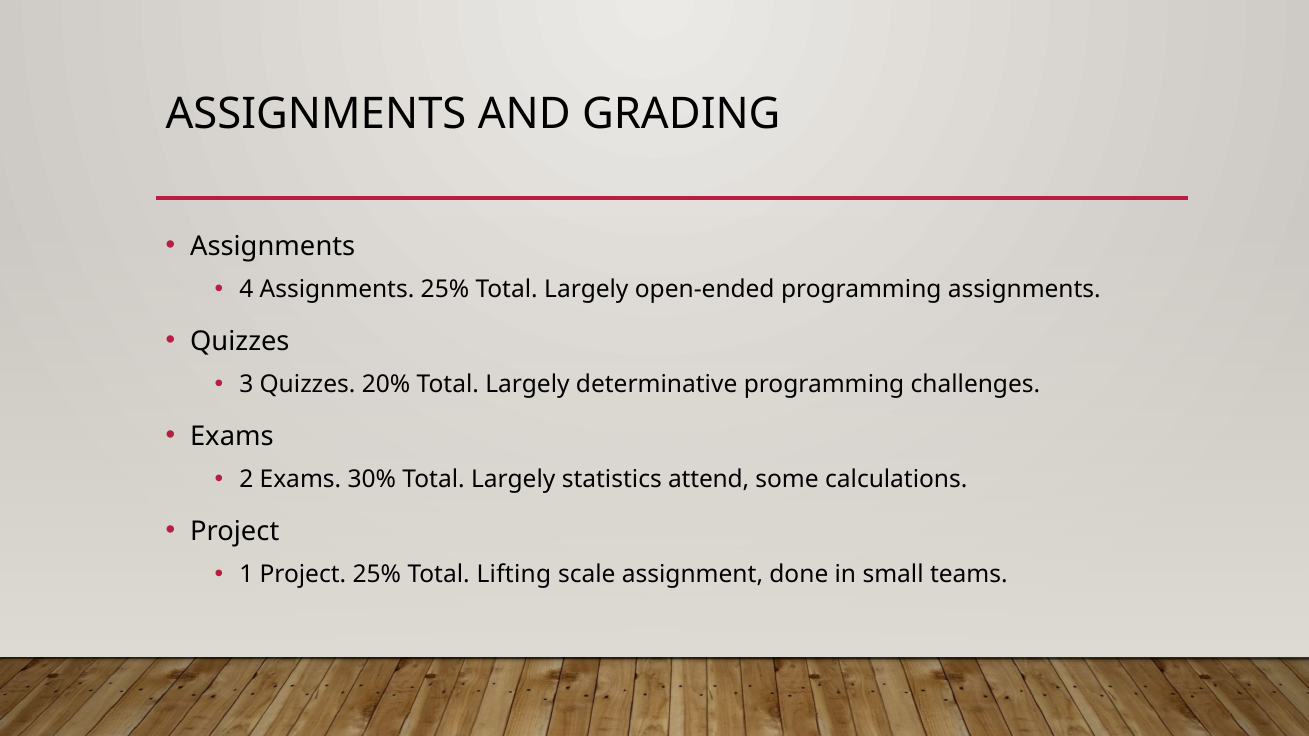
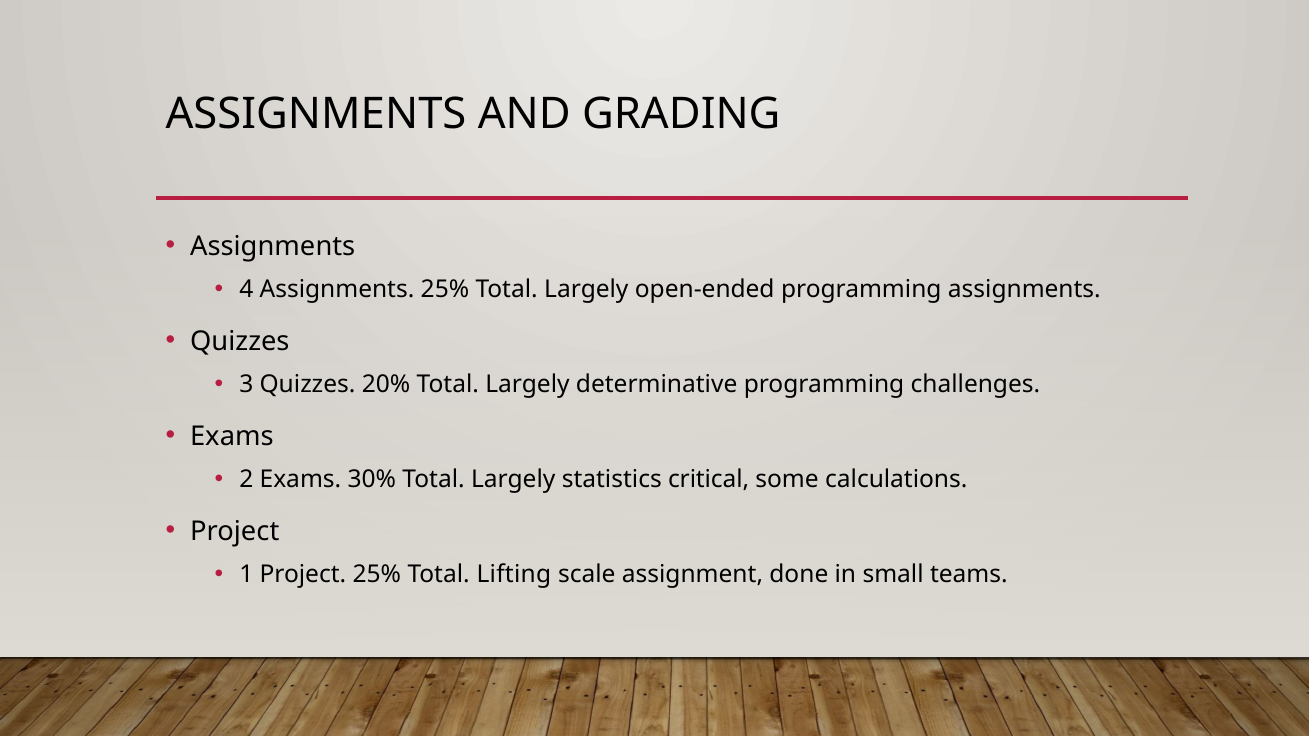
attend: attend -> critical (709, 480)
